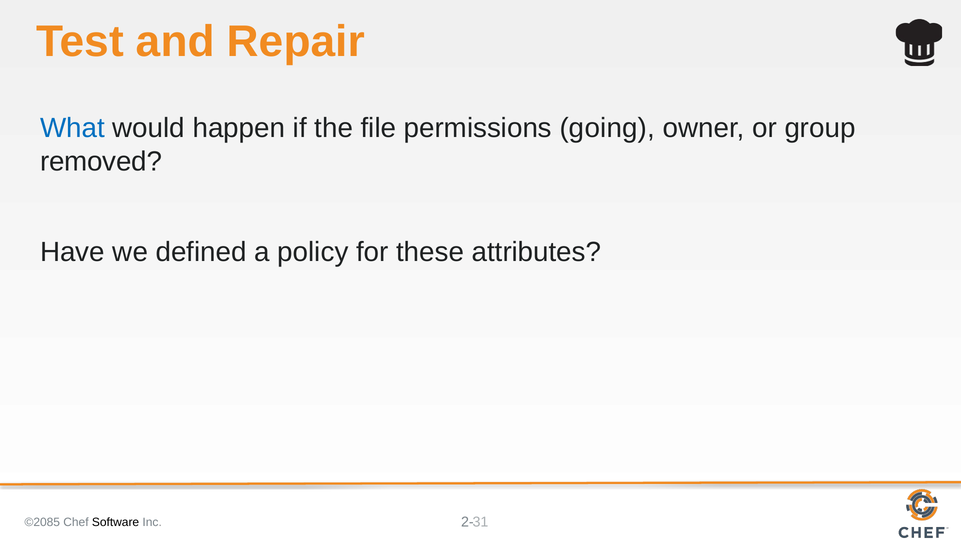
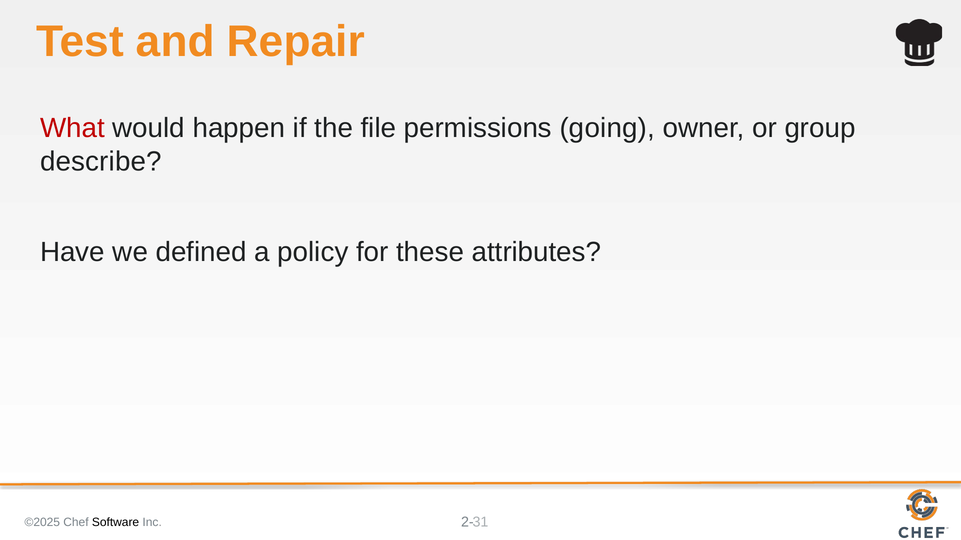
What colour: blue -> red (72, 128)
removed: removed -> describe (101, 162)
©2085: ©2085 -> ©2025 (42, 523)
